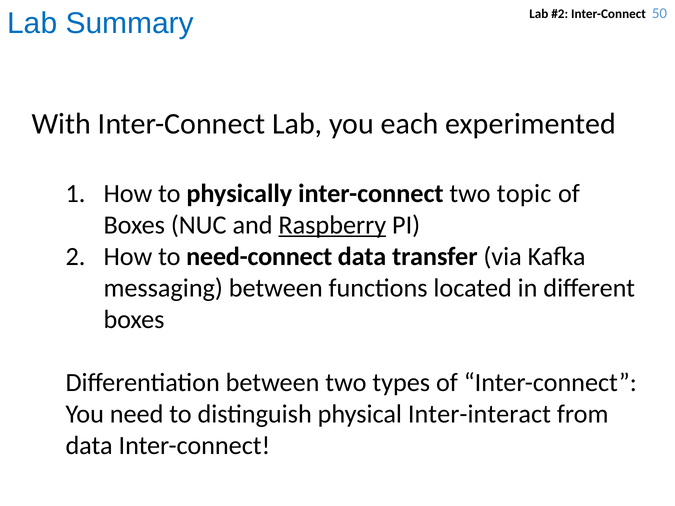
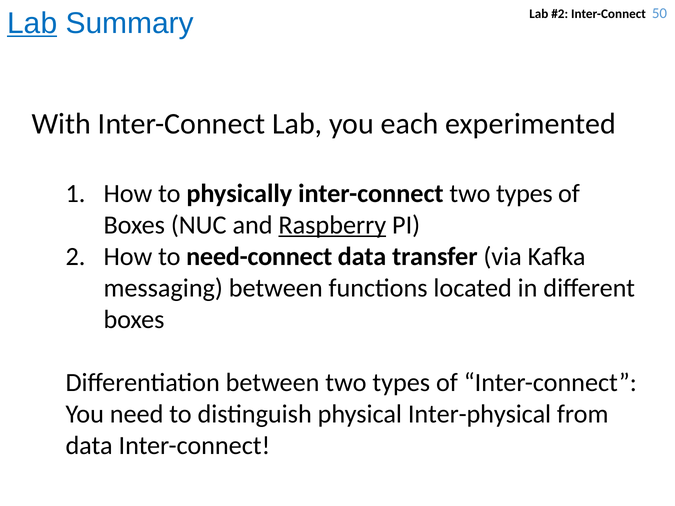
Lab underline: none -> present (32, 23)
inter-connect two topic: topic -> types (524, 194)
Inter-interact: Inter-interact -> Inter-physical (480, 414)
